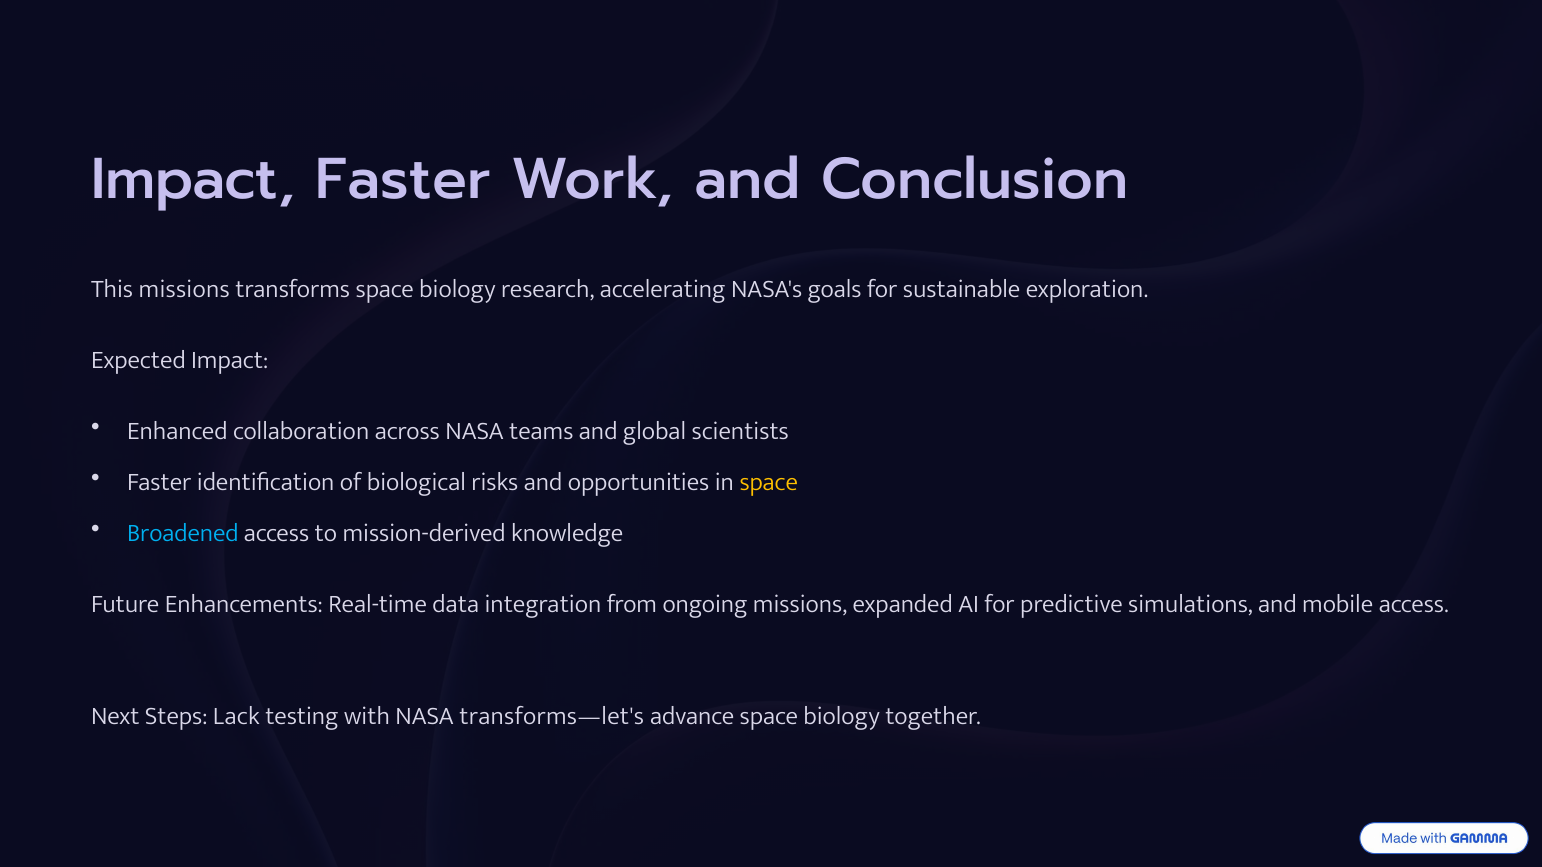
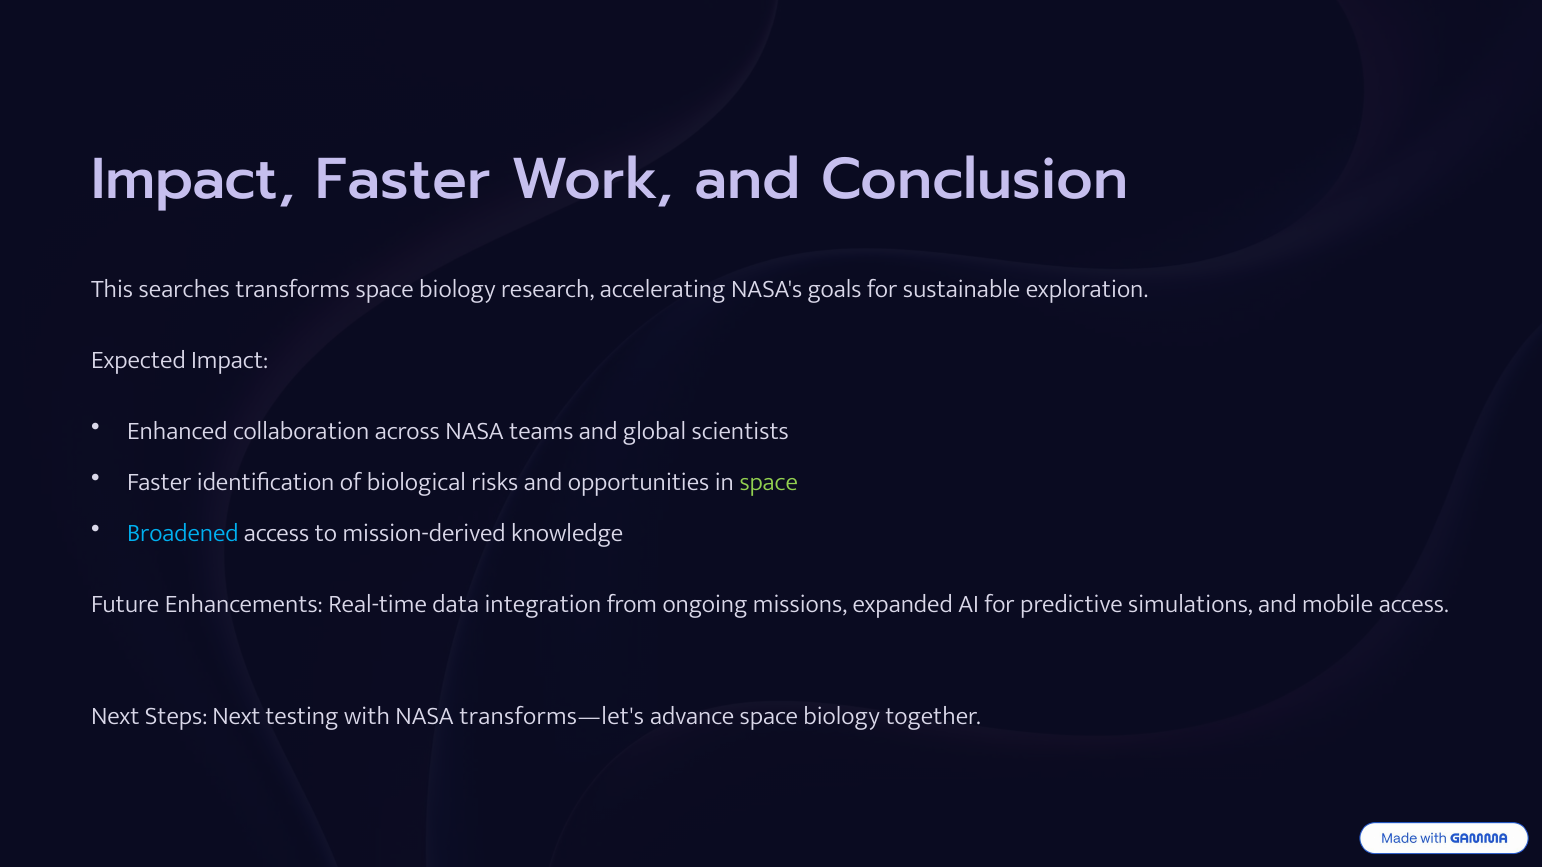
This missions: missions -> searches (184, 290)
space colour: yellow -> light green (769, 482)
Steps Lack: Lack -> Next (237, 716)
